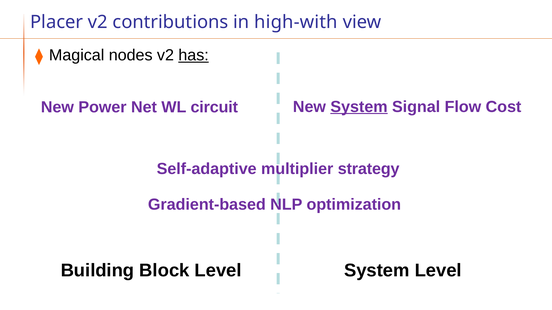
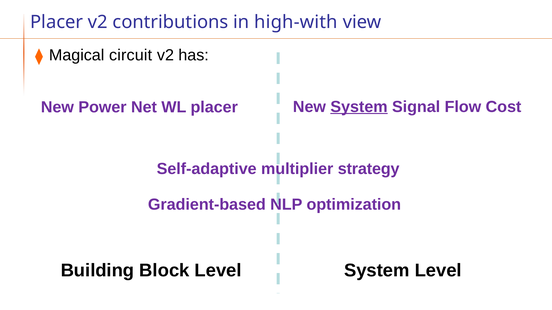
nodes: nodes -> circuit (131, 55)
has underline: present -> none (194, 55)
WL circuit: circuit -> placer (214, 107)
